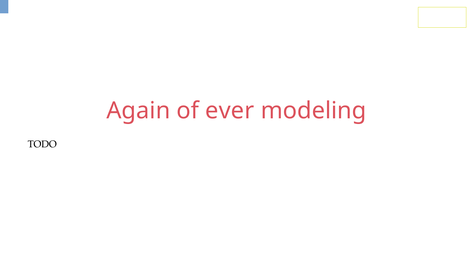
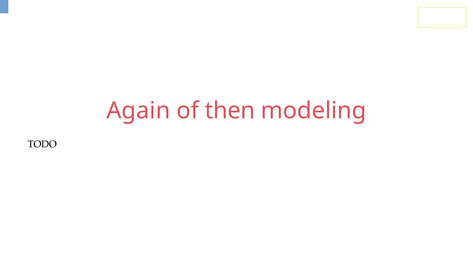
ever: ever -> then (230, 111)
